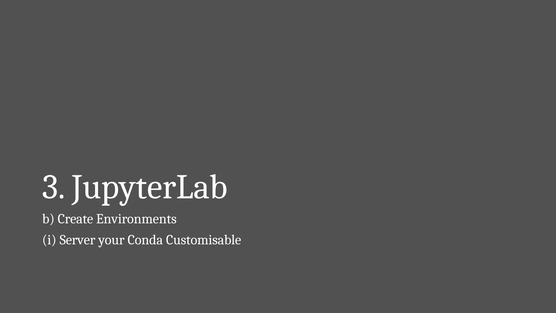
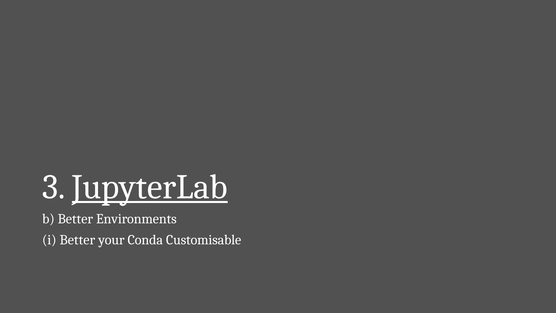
JupyterLab underline: none -> present (150, 187)
b Create: Create -> Better (75, 219)
i Server: Server -> Better (77, 240)
